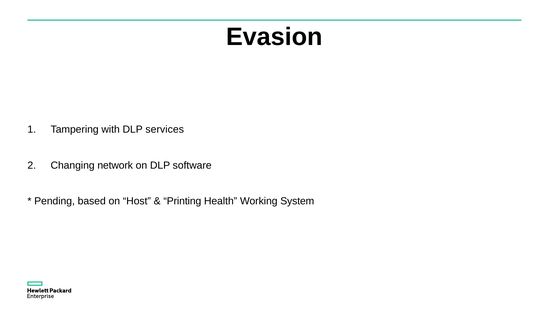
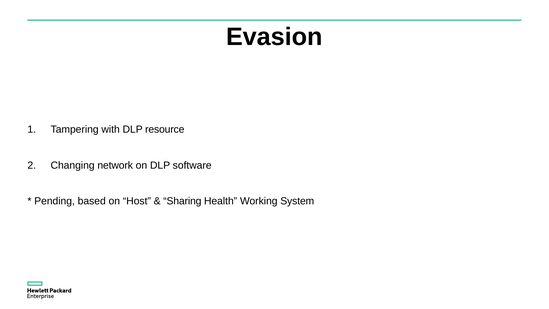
services: services -> resource (165, 129)
Printing: Printing -> Sharing (182, 201)
